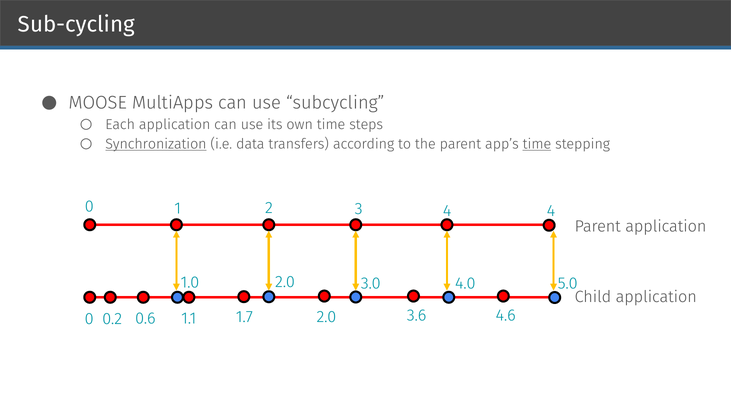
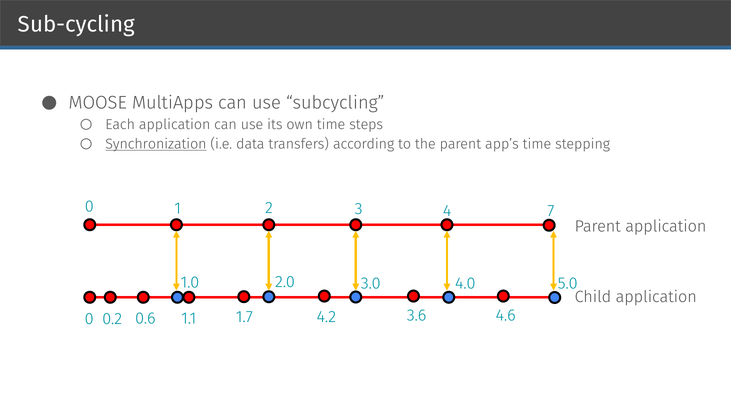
time underline: present -> none (537, 144)
2 4: 4 -> 7 (551, 211)
2.0: 2.0 -> 4.2 (326, 317)
